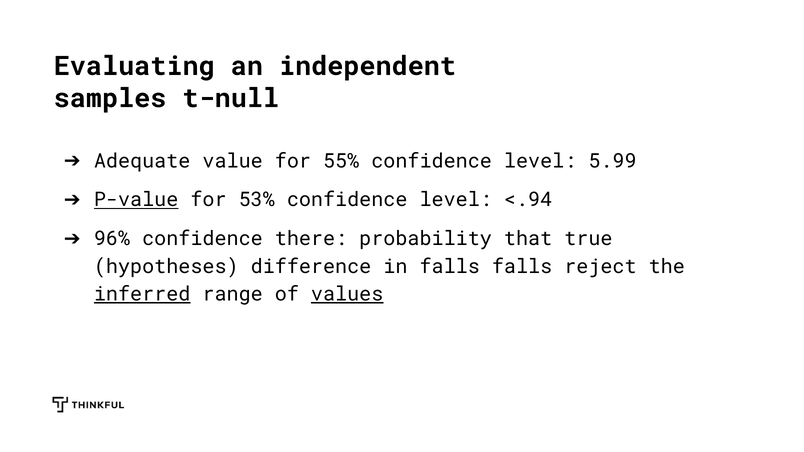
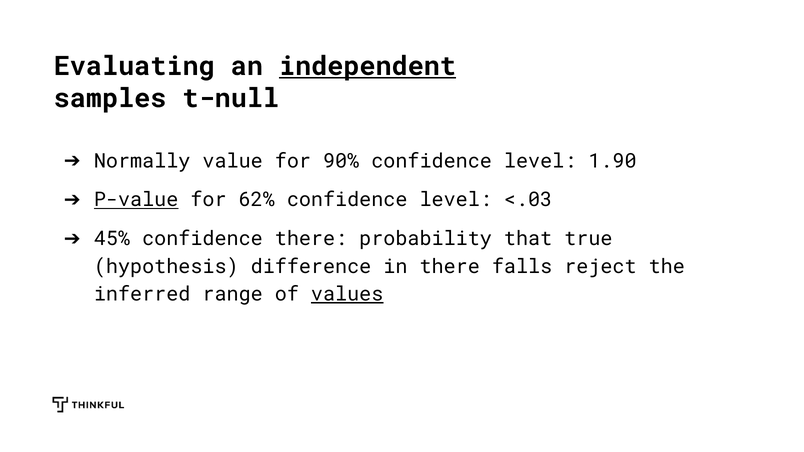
independent underline: none -> present (367, 66)
Adequate: Adequate -> Normally (142, 161)
55%: 55% -> 90% (341, 161)
5.99: 5.99 -> 1.90 (612, 161)
53%: 53% -> 62% (257, 200)
<.94: <.94 -> <.03 (528, 200)
96%: 96% -> 45% (112, 239)
hypotheses: hypotheses -> hypothesis (166, 267)
in falls: falls -> there (450, 267)
inferred underline: present -> none (142, 294)
